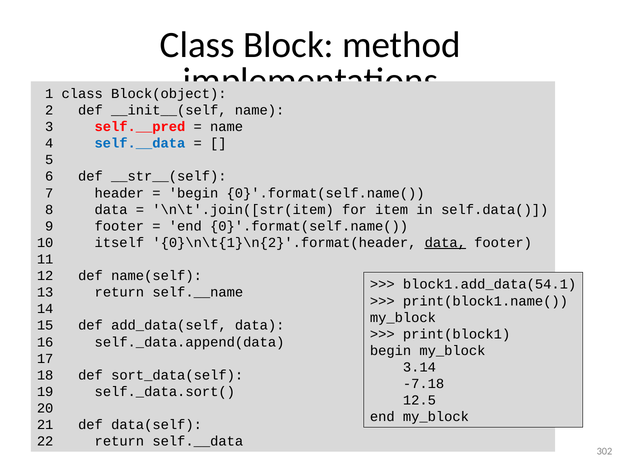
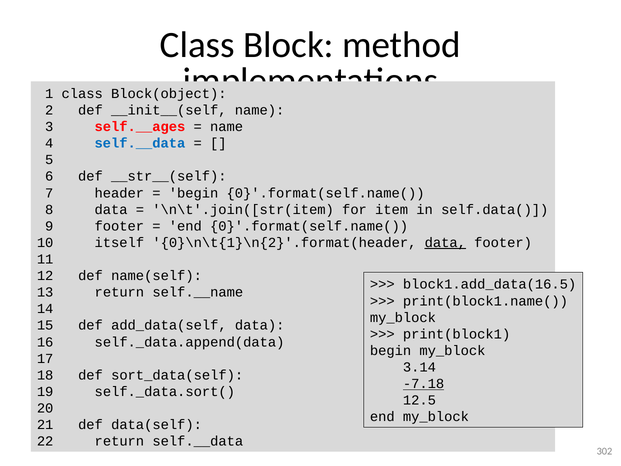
self.__pred: self.__pred -> self.__ages (140, 127)
block1.add_data(54.1: block1.add_data(54.1 -> block1.add_data(16.5 (490, 284)
-7.18 underline: none -> present (424, 384)
